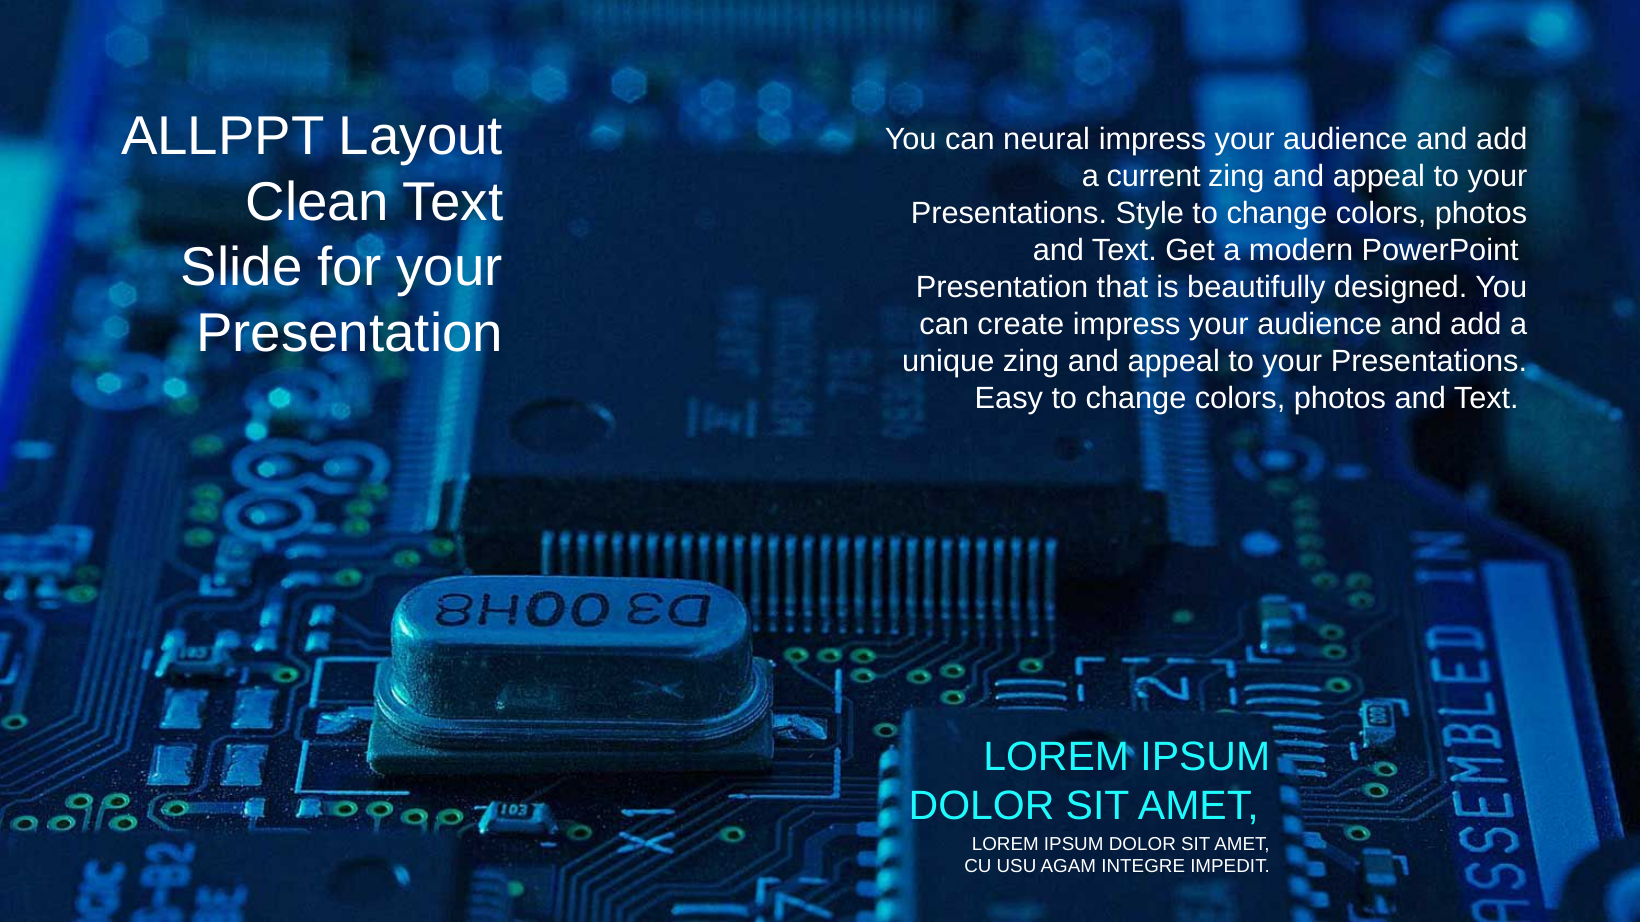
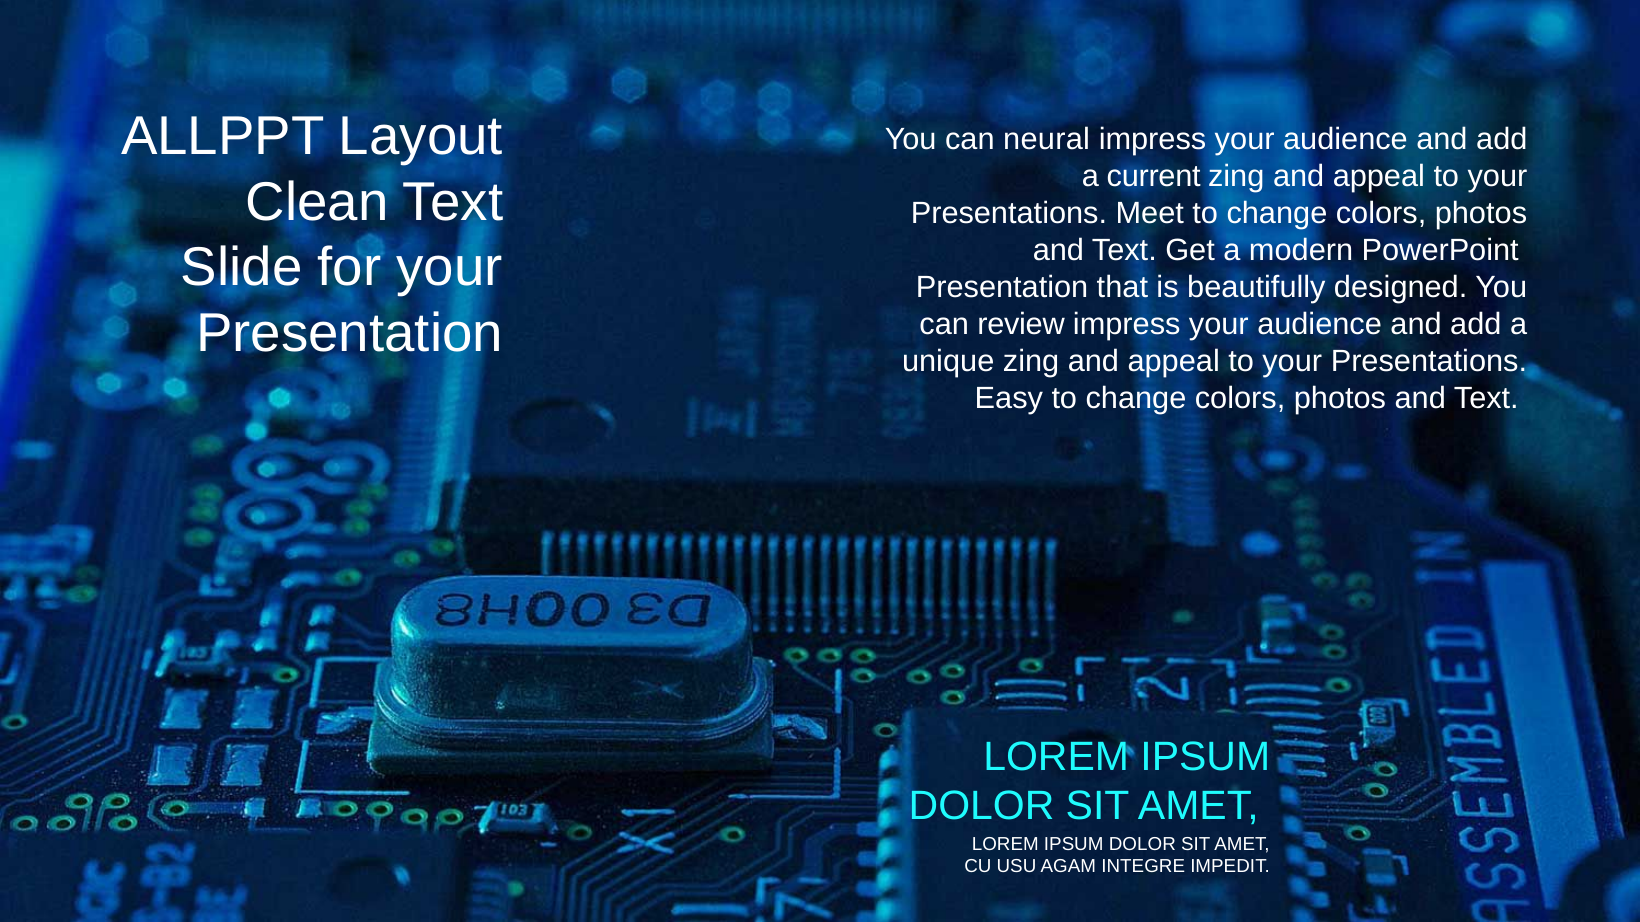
Style: Style -> Meet (1150, 214)
create: create -> review (1021, 324)
